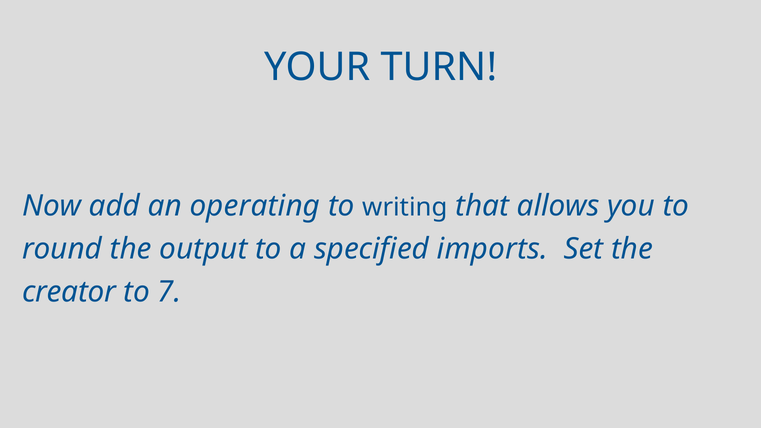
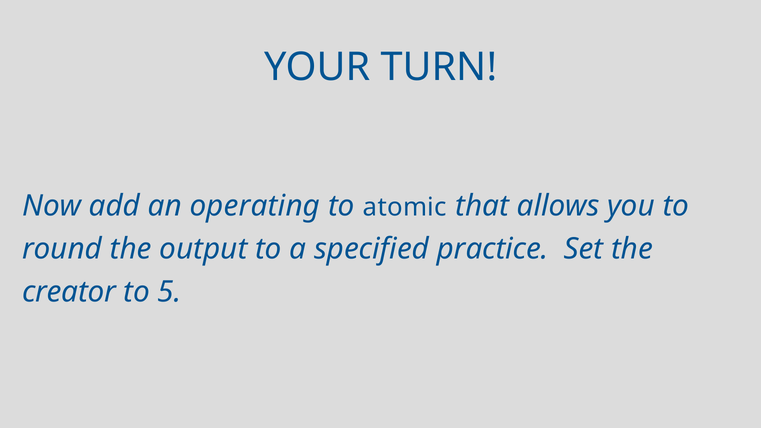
writing: writing -> atomic (405, 207)
imports: imports -> practice (493, 249)
7: 7 -> 5 (169, 292)
